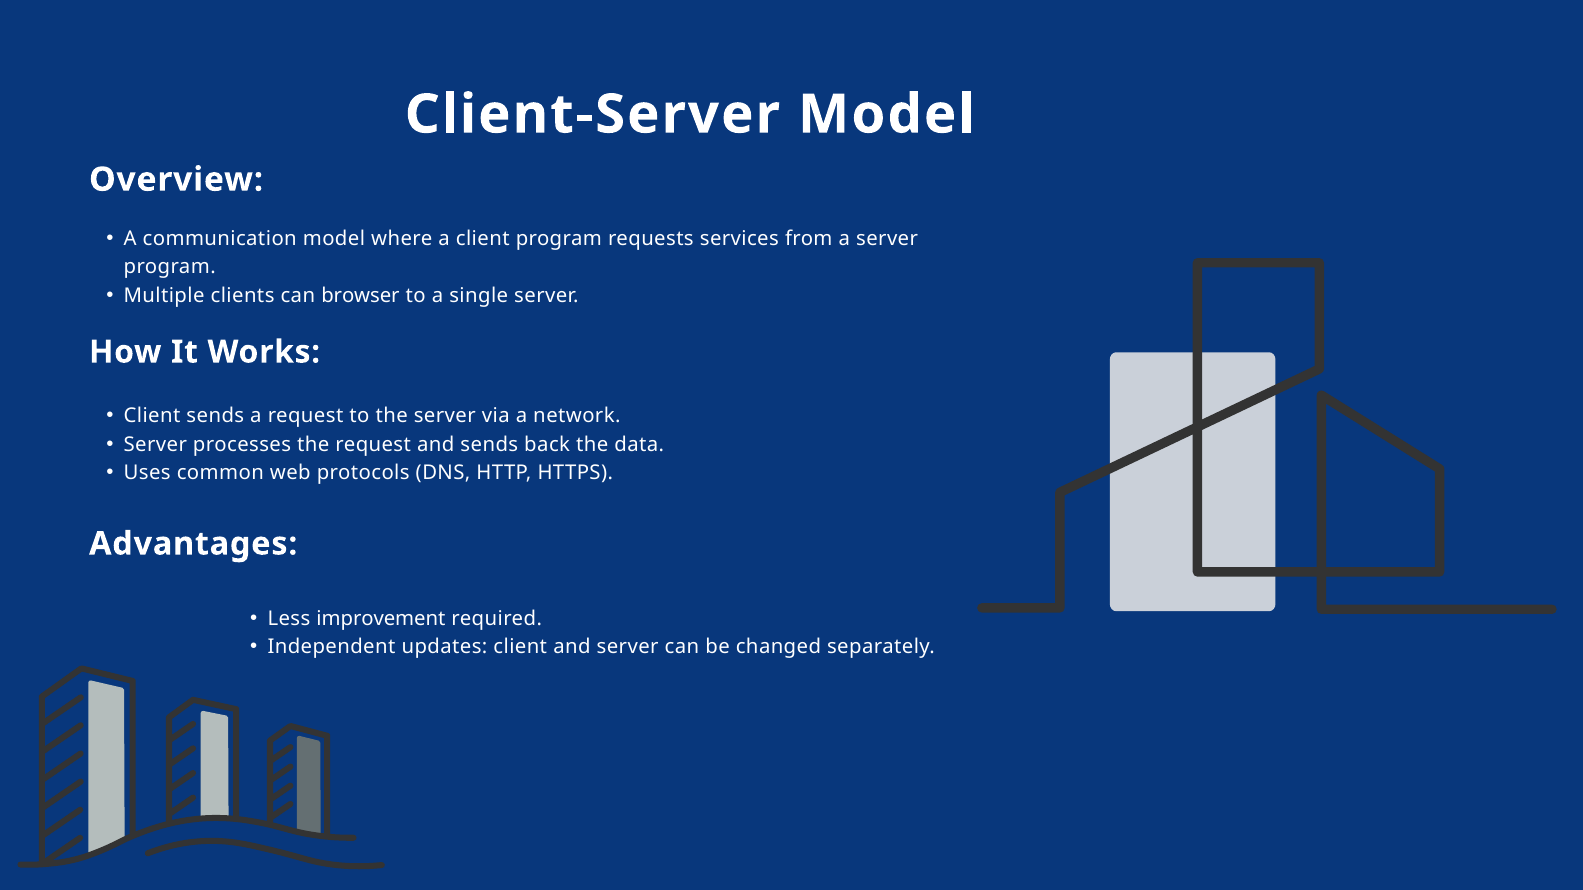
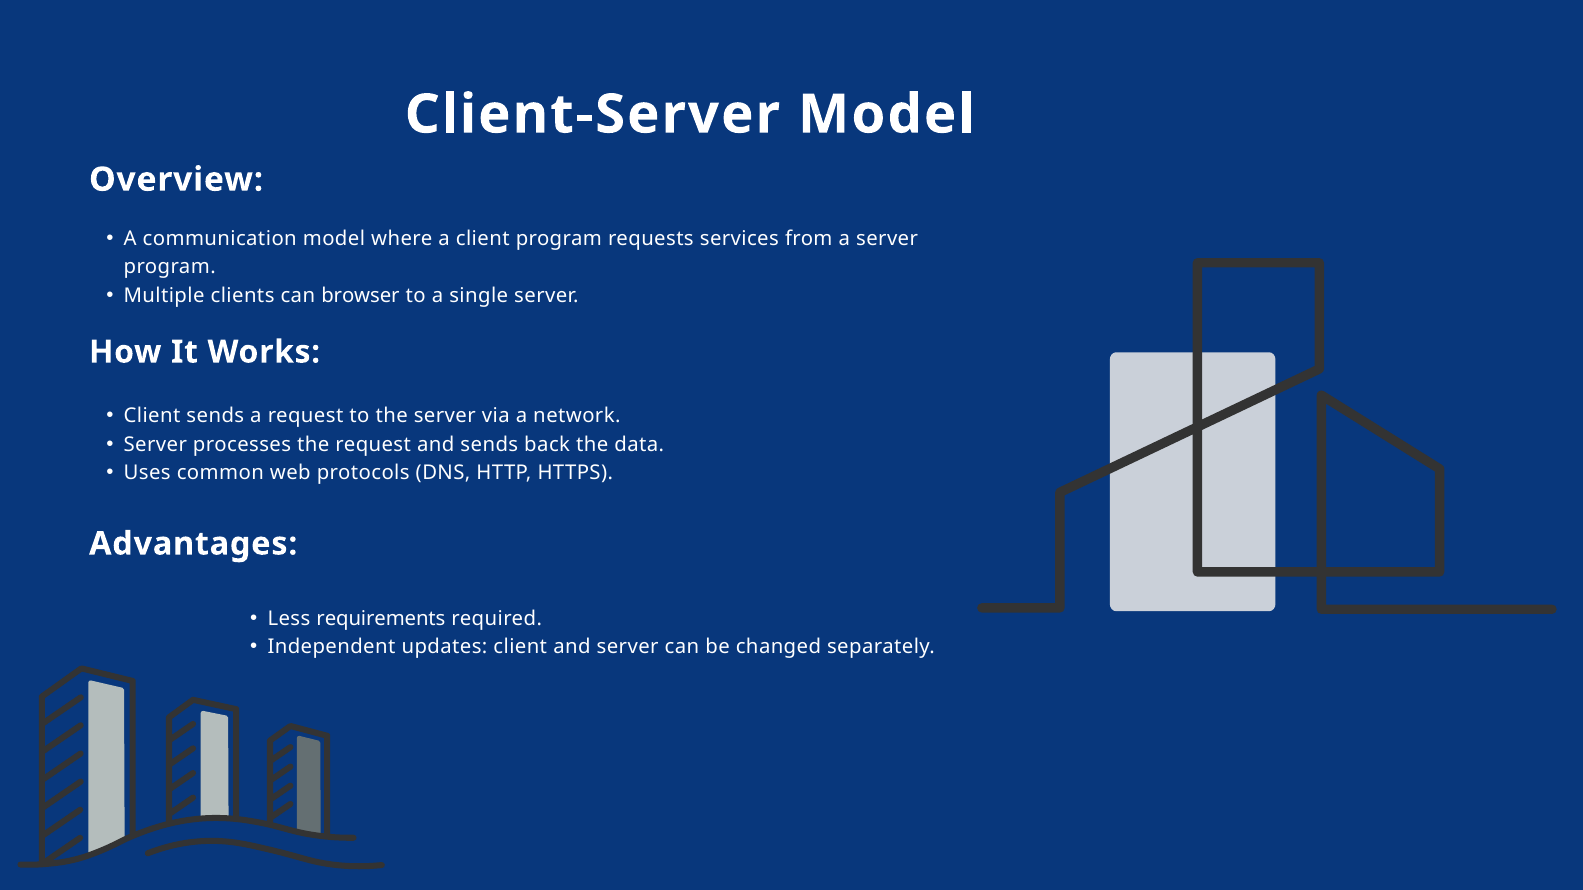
improvement: improvement -> requirements (381, 619)
